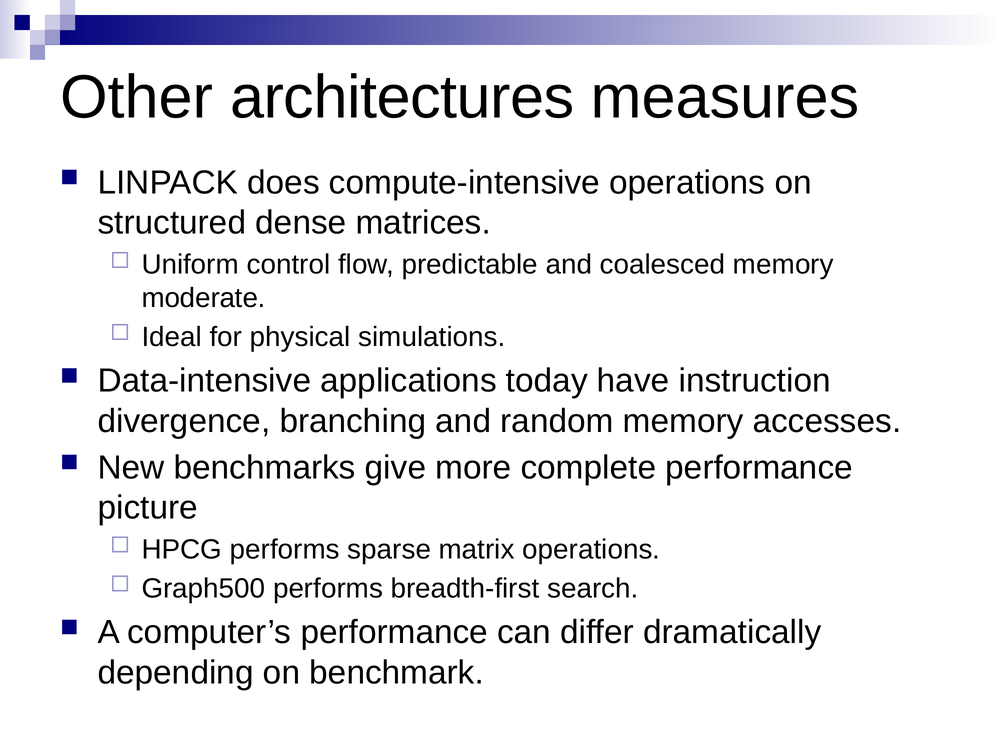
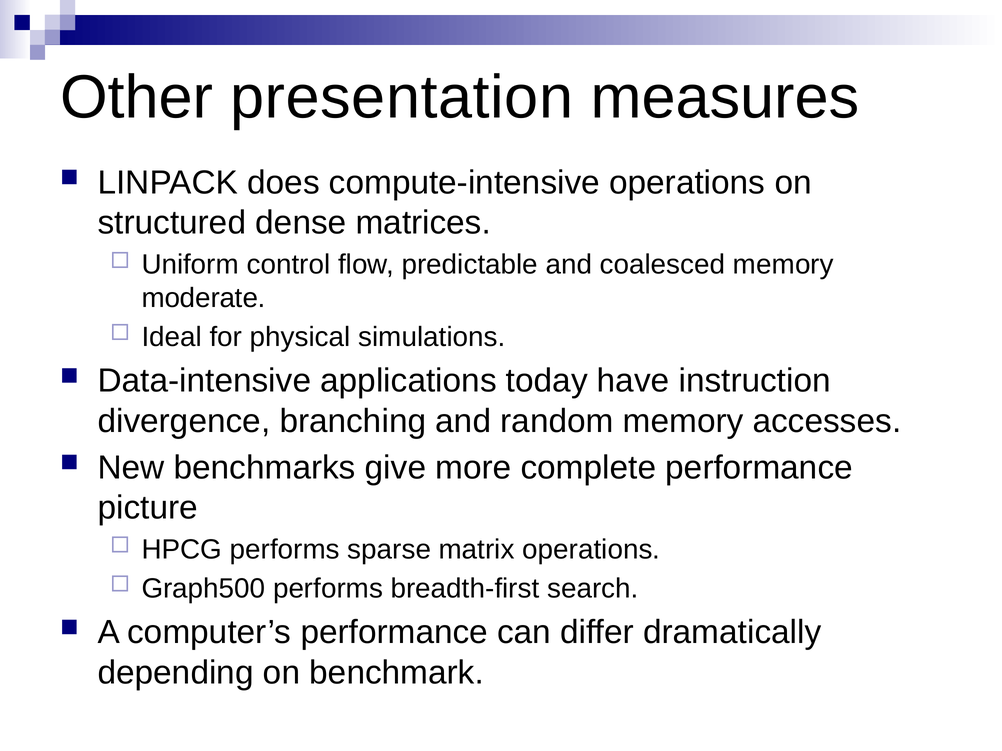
architectures: architectures -> presentation (402, 98)
